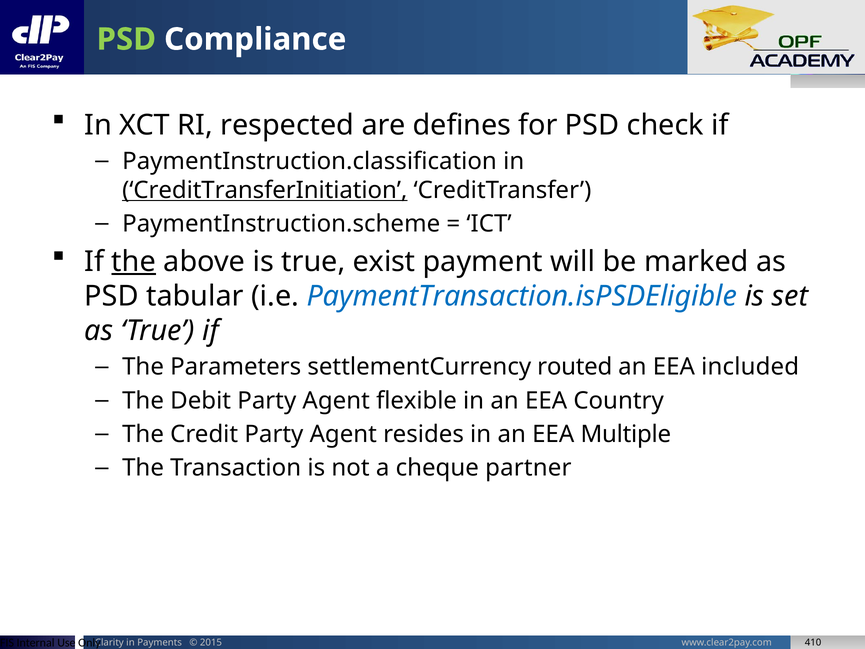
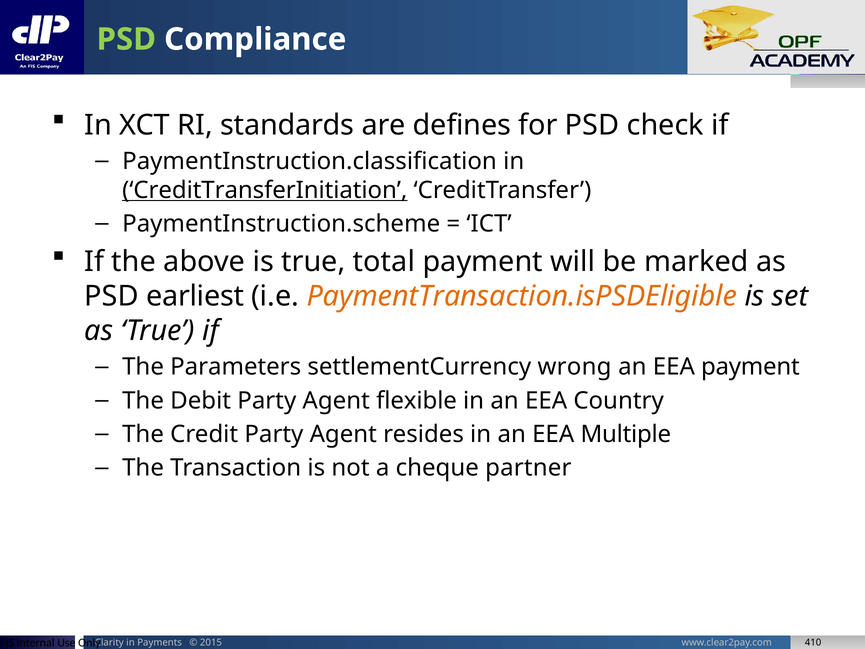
respected: respected -> standards (287, 125)
the underline: present -> none (134, 262)
exist: exist -> total (384, 262)
tabular: tabular -> earliest (195, 296)
PaymentTransaction.isPSDEligible colour: blue -> orange (522, 296)
routed: routed -> wrong (575, 367)
EEA included: included -> payment (750, 367)
